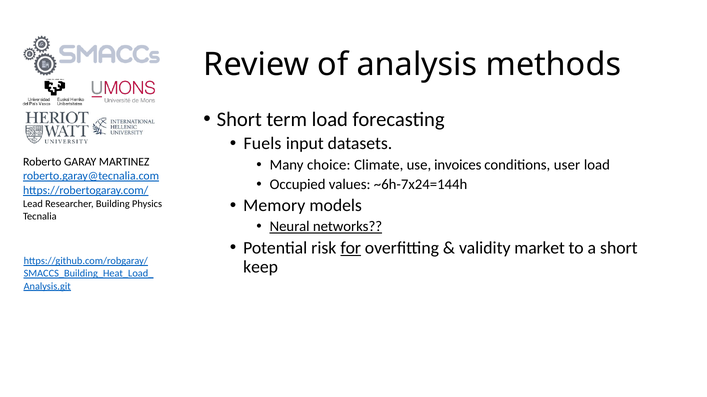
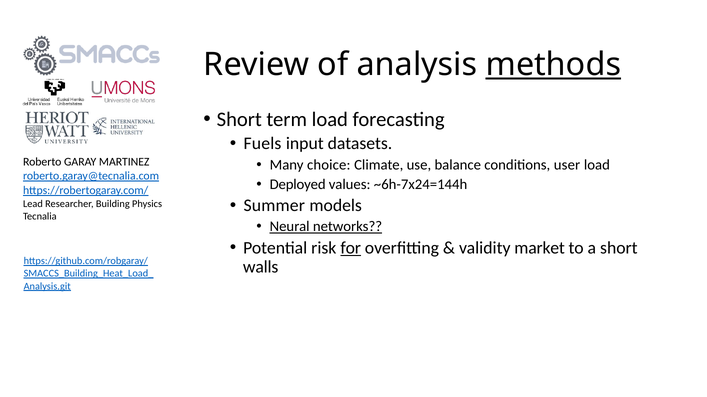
methods underline: none -> present (553, 65)
invoices: invoices -> balance (458, 165)
Occupied: Occupied -> Deployed (298, 185)
Memory: Memory -> Summer (274, 206)
keep: keep -> walls (261, 267)
